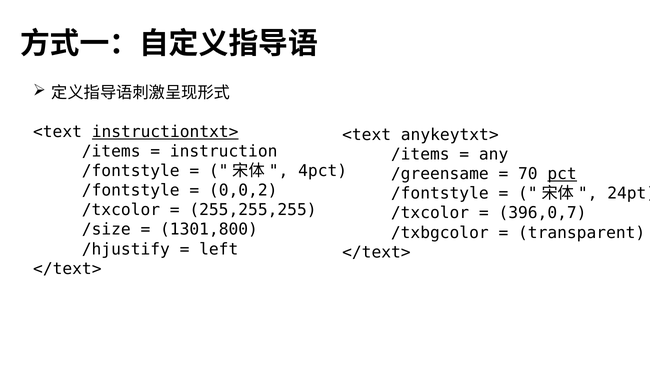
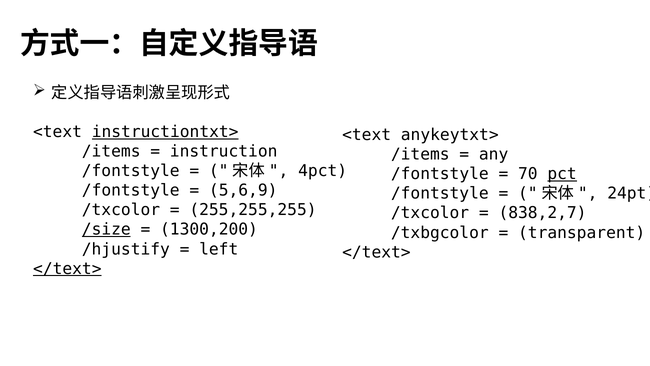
/greensame: /greensame -> /fontstyle (440, 174)
0,0,2: 0,0,2 -> 5,6,9 (243, 190)
396,0,7: 396,0,7 -> 838,2,7 (543, 213)
/size underline: none -> present (106, 229)
1301,800: 1301,800 -> 1300,200 (209, 229)
</text> underline: none -> present (67, 268)
